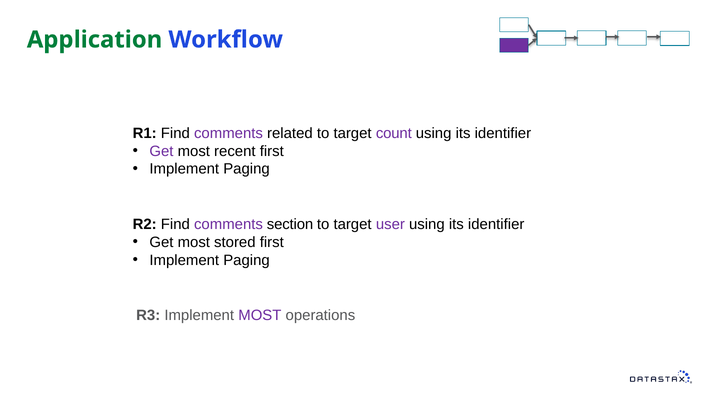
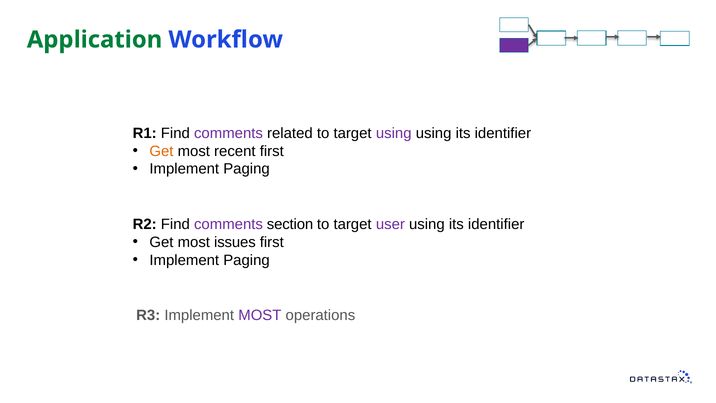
target count: count -> using (394, 133)
Get colour: purple -> orange (161, 151)
stored: stored -> issues (235, 242)
